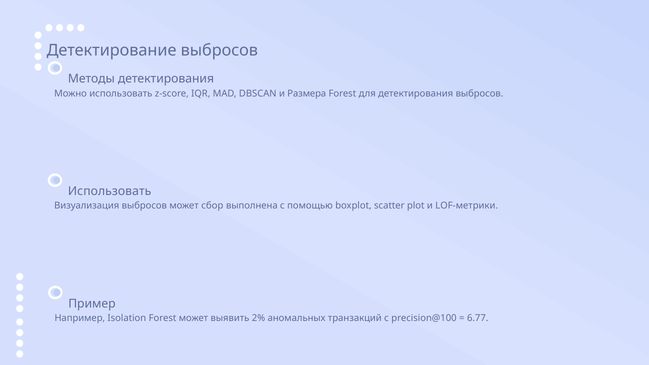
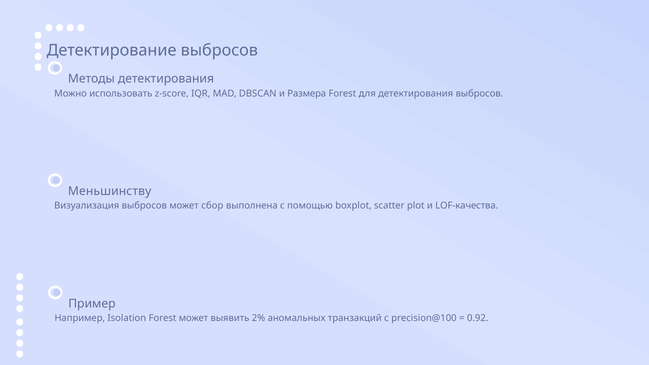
Использовать: Использовать -> Меньшинству (110, 191)
LOF-метрики: LOF-метрики -> LOF-качества (467, 206)
6.77: 6.77 -> 0.92 (478, 318)
